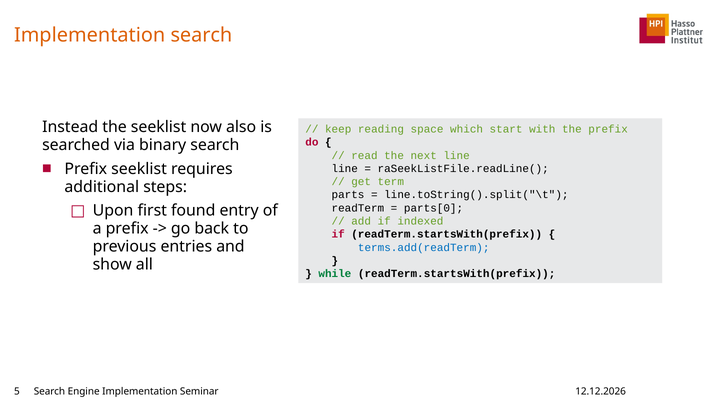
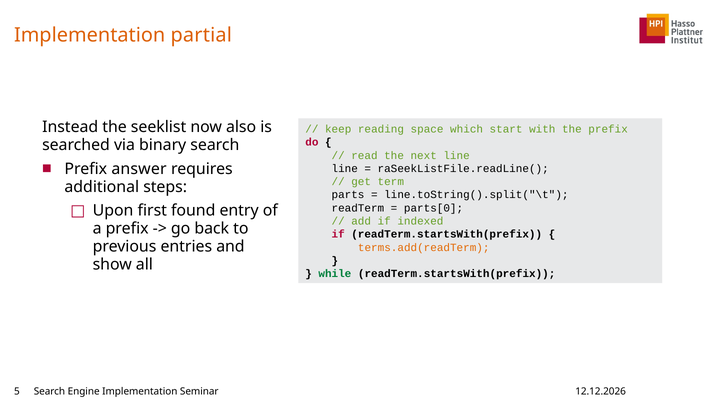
Implementation search: search -> partial (201, 35)
Prefix seeklist: seeklist -> answer (139, 169)
terms.add(readTerm colour: blue -> orange (424, 247)
